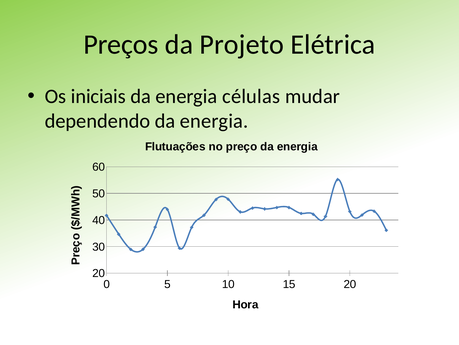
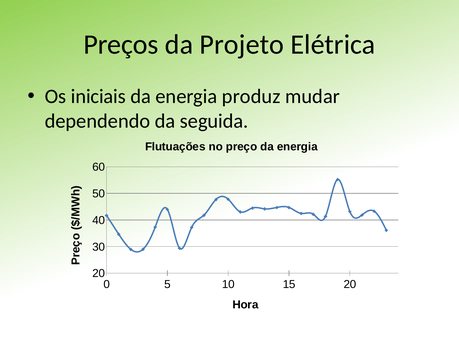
células: células -> produz (251, 96)
dependendo da energia: energia -> seguida (214, 121)
